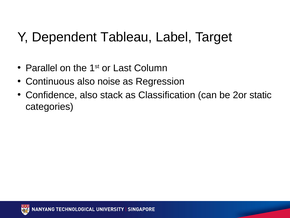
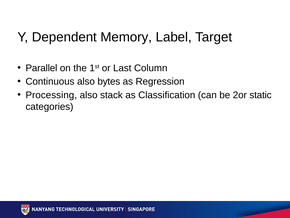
Tableau: Tableau -> Memory (126, 37)
noise: noise -> bytes (109, 81)
Confidence: Confidence -> Processing (51, 95)
